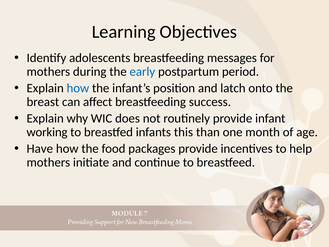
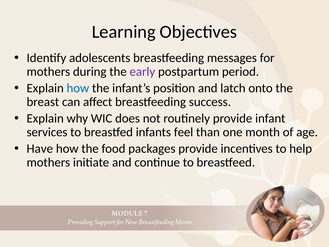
early colour: blue -> purple (142, 72)
working: working -> services (47, 132)
this: this -> feel (184, 132)
